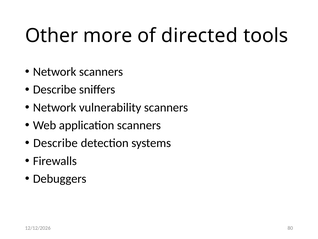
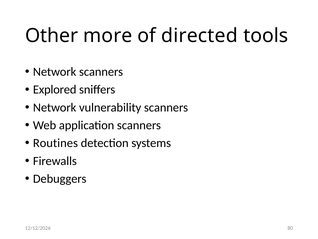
Describe: Describe -> Explored (55, 89)
Describe: Describe -> Routines (55, 143)
